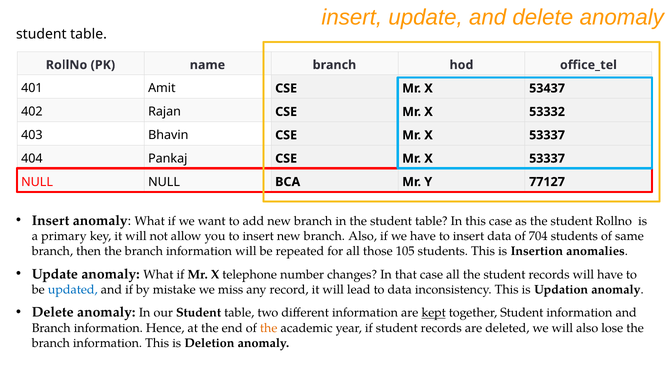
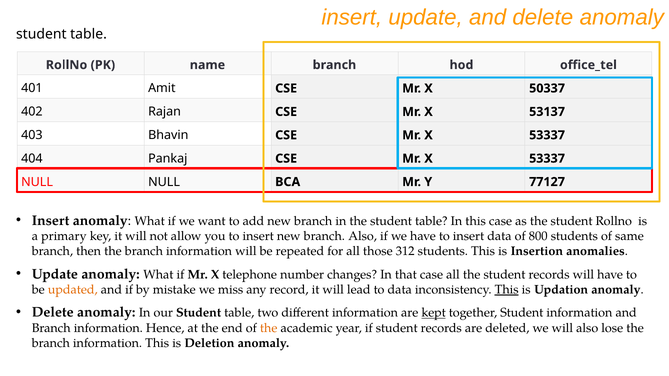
53437: 53437 -> 50337 (547, 88)
53332: 53332 -> 53137 (547, 112)
704: 704 -> 800 (538, 236)
105: 105 -> 312 (405, 252)
updated colour: blue -> orange (73, 290)
This underline: none -> present (507, 290)
